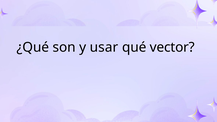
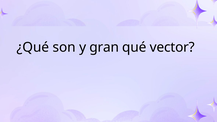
usar: usar -> gran (104, 47)
